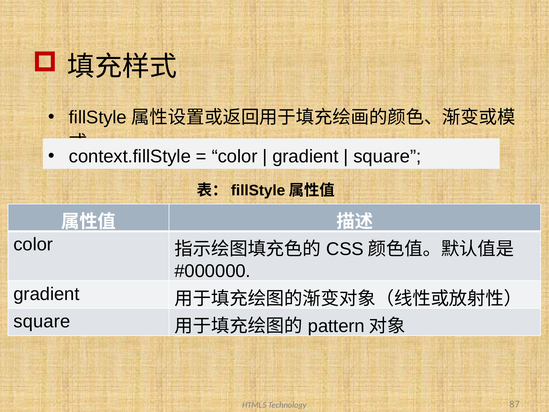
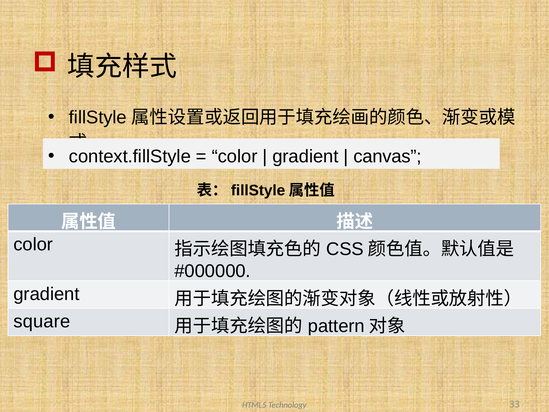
square: square -> canvas (387, 156)
87: 87 -> 33 (515, 404)
